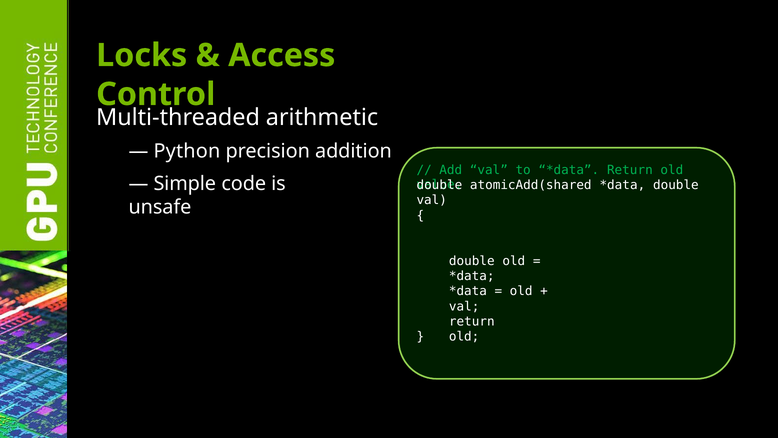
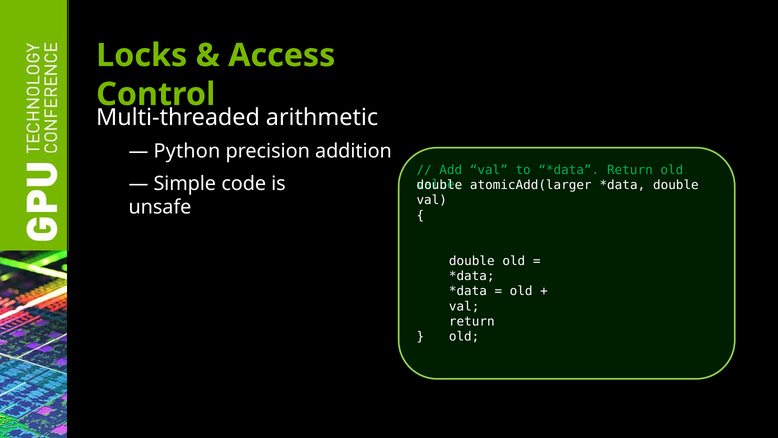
atomicAdd(shared: atomicAdd(shared -> atomicAdd(larger (531, 185)
